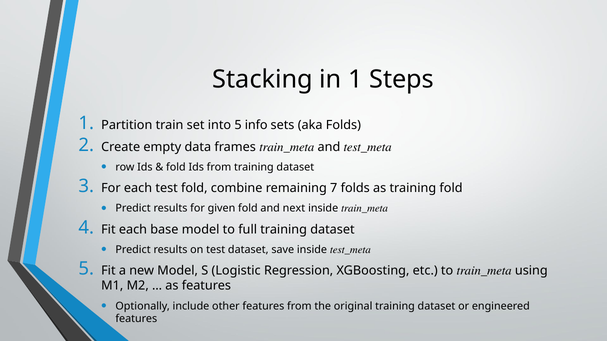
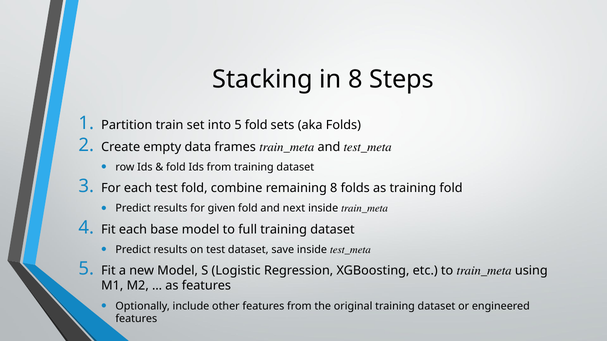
in 1: 1 -> 8 (355, 80)
5 info: info -> fold (256, 125)
remaining 7: 7 -> 8 (334, 188)
